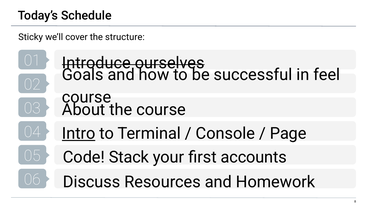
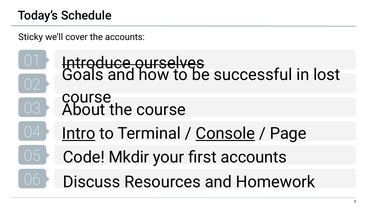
the structure: structure -> accounts (125, 37)
feel: feel -> lost (327, 75)
Console underline: none -> present (225, 133)
Stack: Stack -> Mkdir (129, 157)
